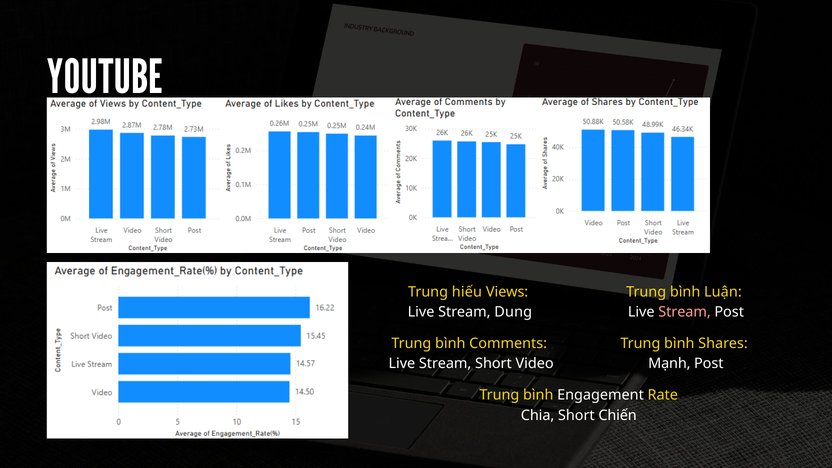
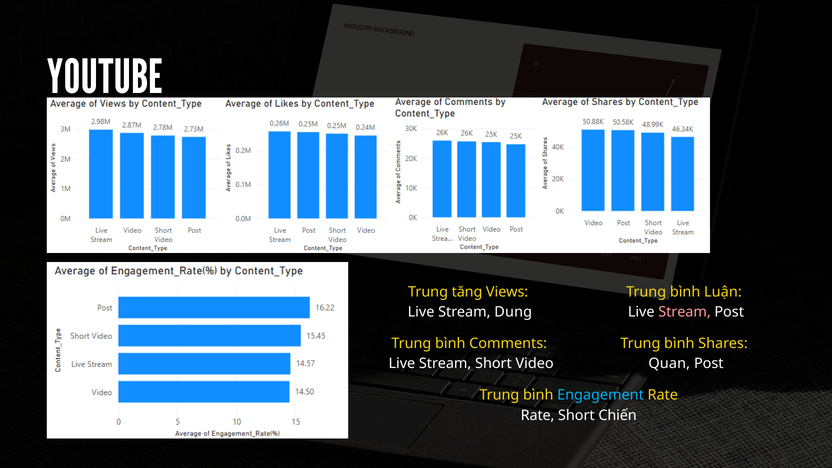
hiếu: hiếu -> tăng (467, 292)
Mạnh: Mạnh -> Quan (669, 364)
Engagement colour: white -> light blue (601, 395)
Chia: Chia -> Rate (538, 415)
